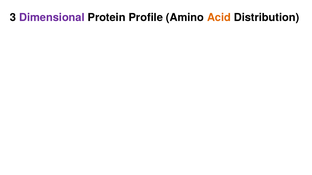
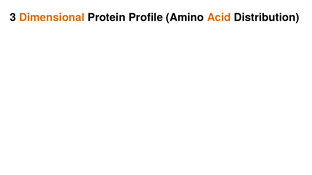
Dimensional colour: purple -> orange (52, 18)
